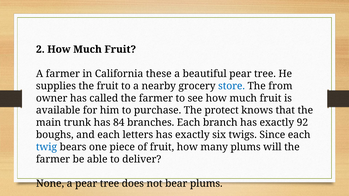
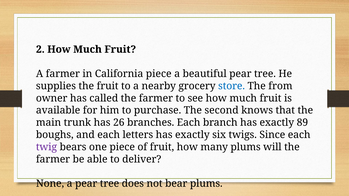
California these: these -> piece (159, 74)
protect: protect -> second (222, 111)
84: 84 -> 26 (119, 123)
92: 92 -> 89 (302, 123)
twig colour: blue -> purple (46, 147)
